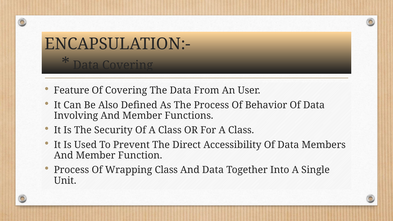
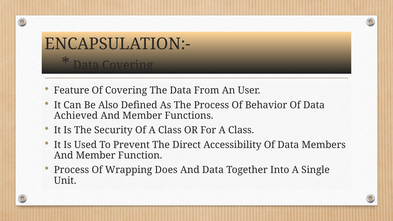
Involving: Involving -> Achieved (76, 116)
Wrapping Class: Class -> Does (166, 170)
